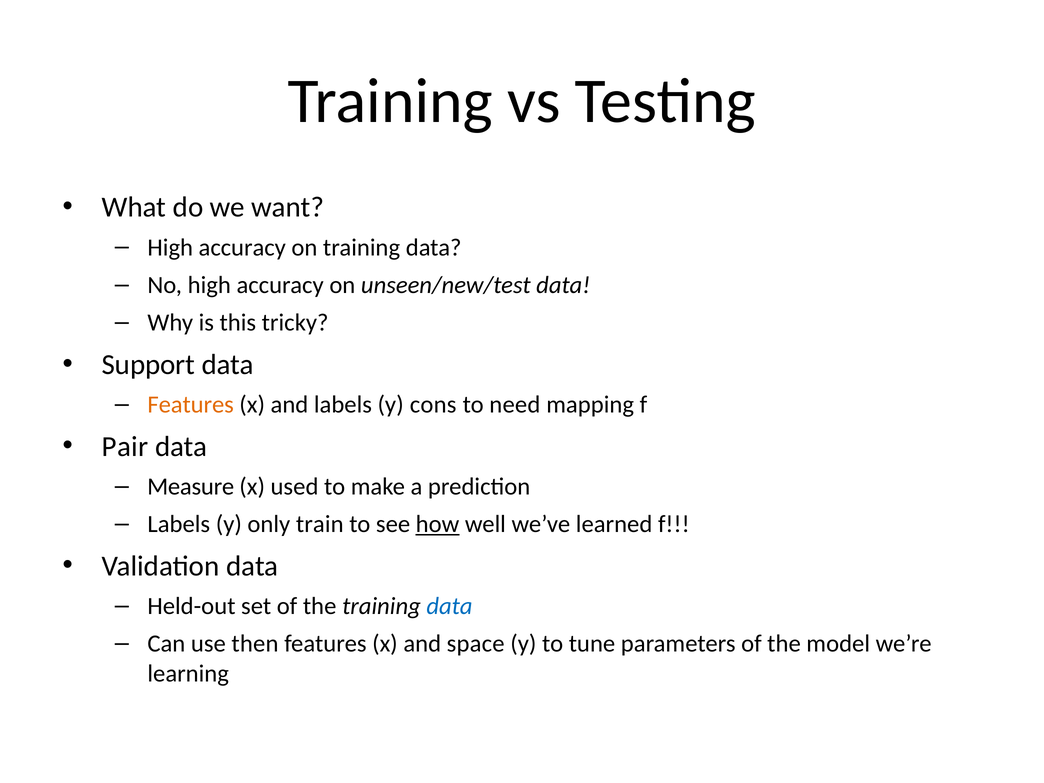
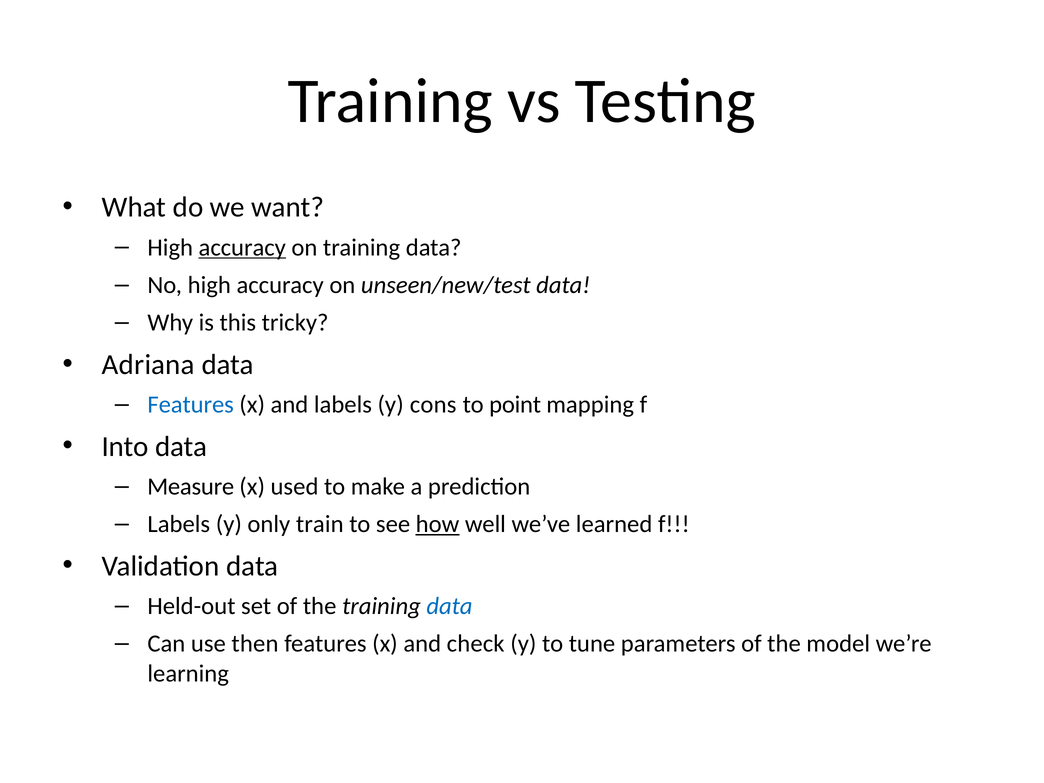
accuracy underline: none -> present (242, 247)
Support: Support -> Adriana (148, 365)
Features colour: orange -> blue (191, 405)
need: need -> point (515, 405)
Pair: Pair -> Into (125, 446)
space: space -> check (476, 644)
